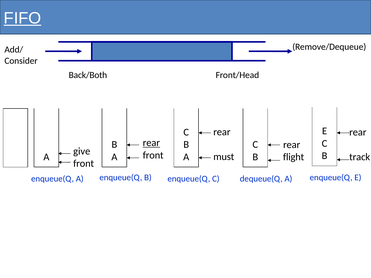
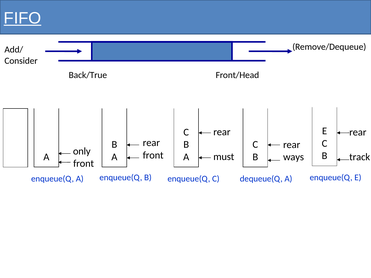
Back/Both: Back/Both -> Back/True (88, 75)
rear underline: present -> none (151, 143)
give: give -> only (82, 151)
flight: flight -> ways (294, 157)
